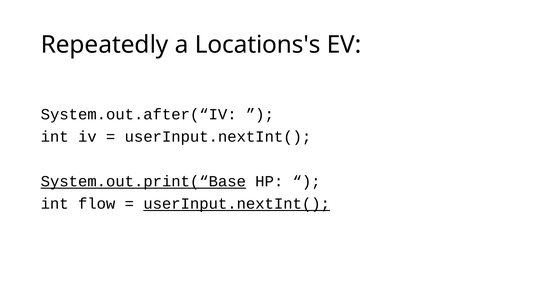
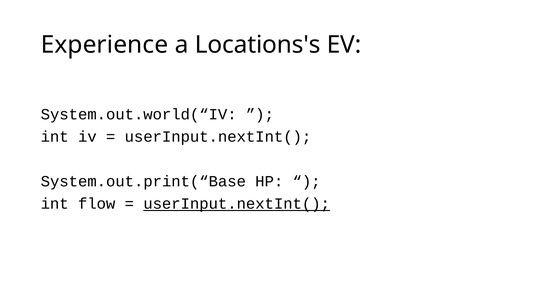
Repeatedly: Repeatedly -> Experience (104, 45)
System.out.after(“IV: System.out.after(“IV -> System.out.world(“IV (139, 115)
System.out.print(“Base underline: present -> none (143, 182)
